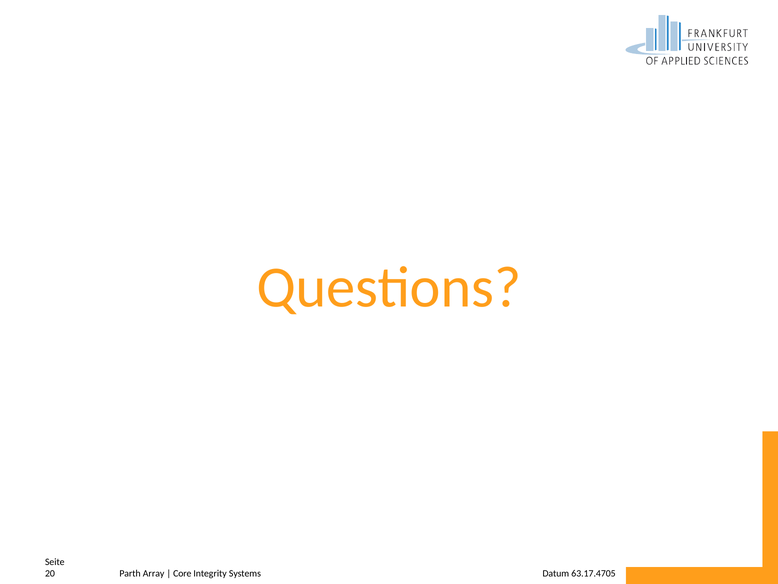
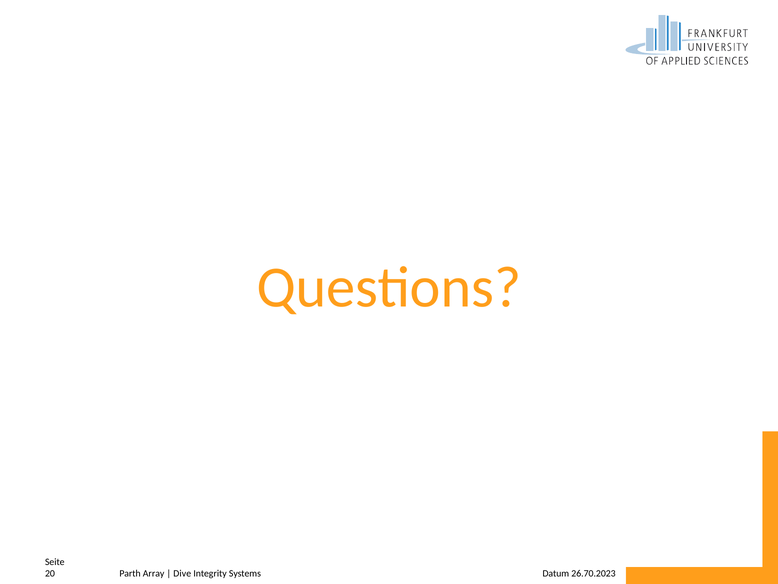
Core: Core -> Dive (182, 573)
63.17.4705: 63.17.4705 -> 26.70.2023 (594, 573)
